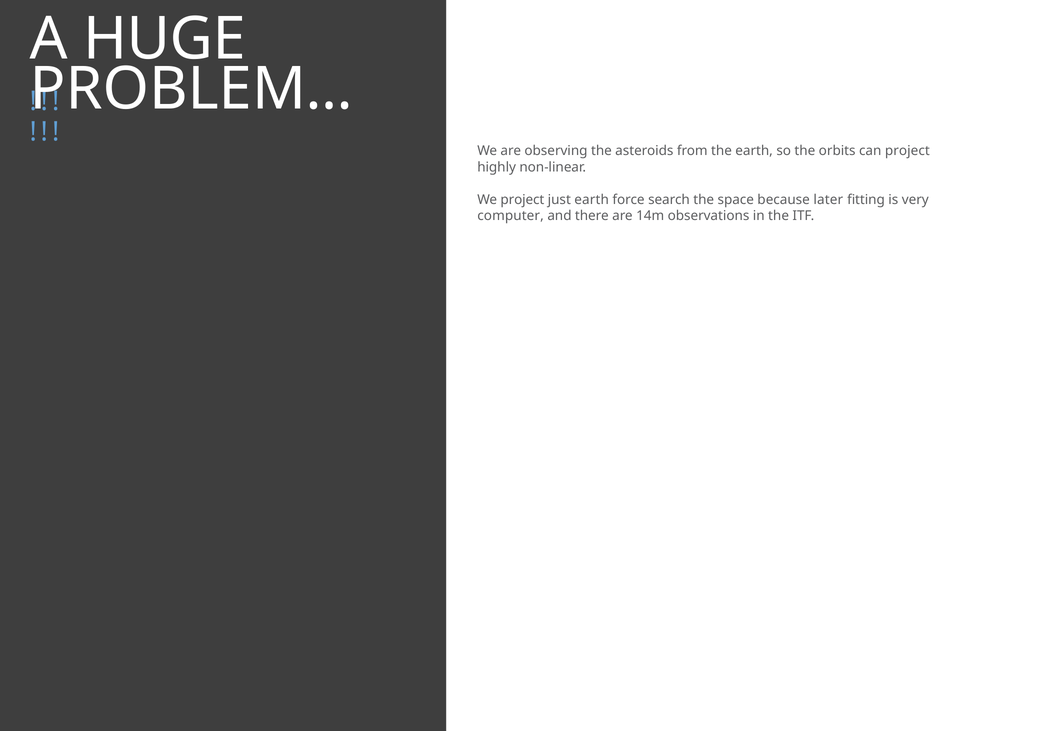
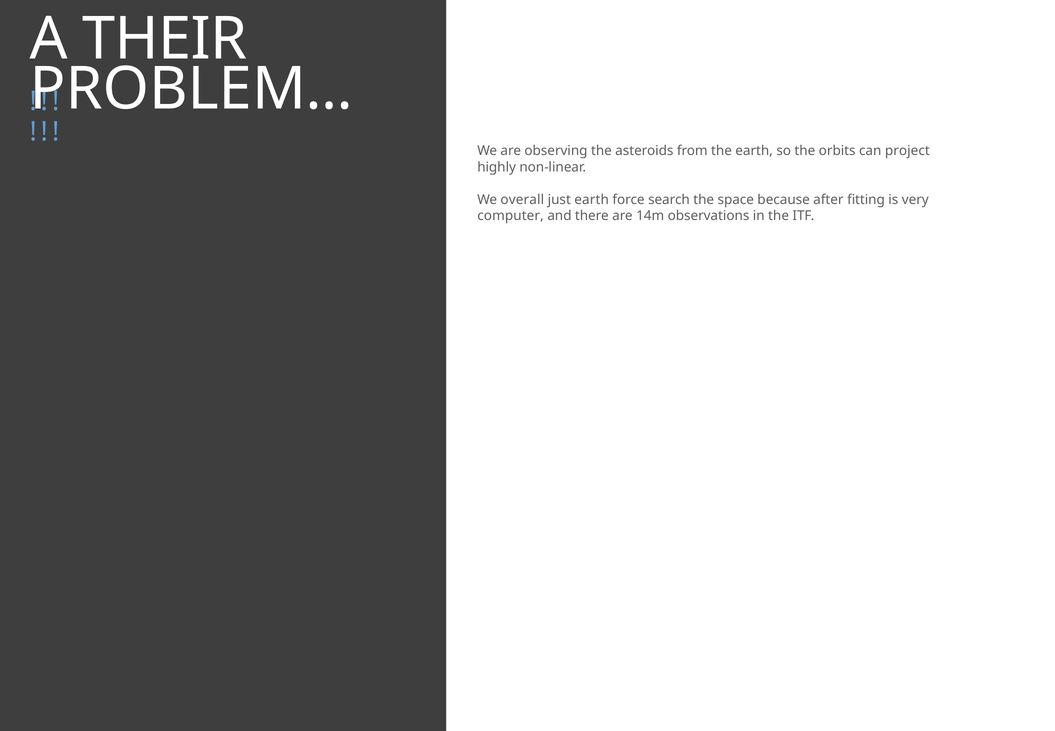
HUGE: HUGE -> THEIR (165, 39)
We project: project -> overall (522, 199)
later: later -> after (828, 199)
